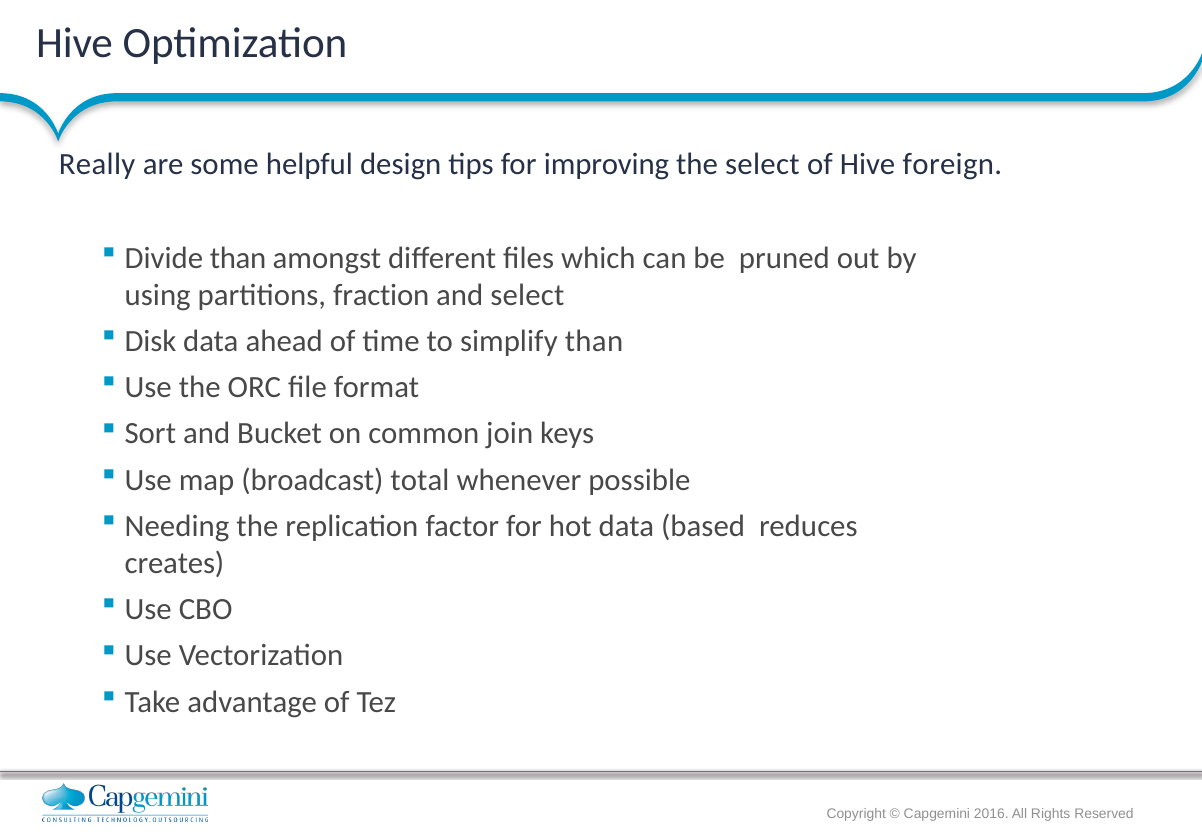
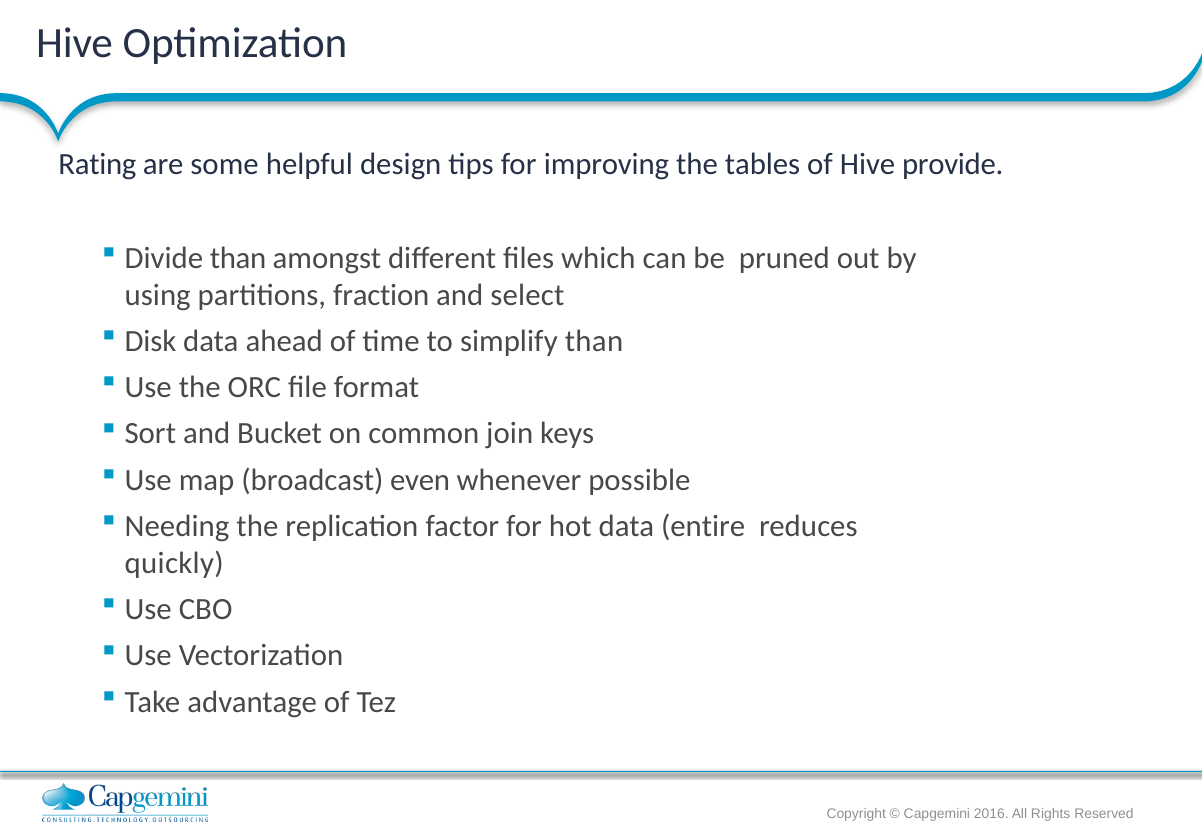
Really: Really -> Rating (97, 165)
the select: select -> tables (763, 165)
foreign: foreign -> provide (953, 165)
total: total -> even (420, 480)
based: based -> entire (703, 526)
creates: creates -> quickly (174, 563)
